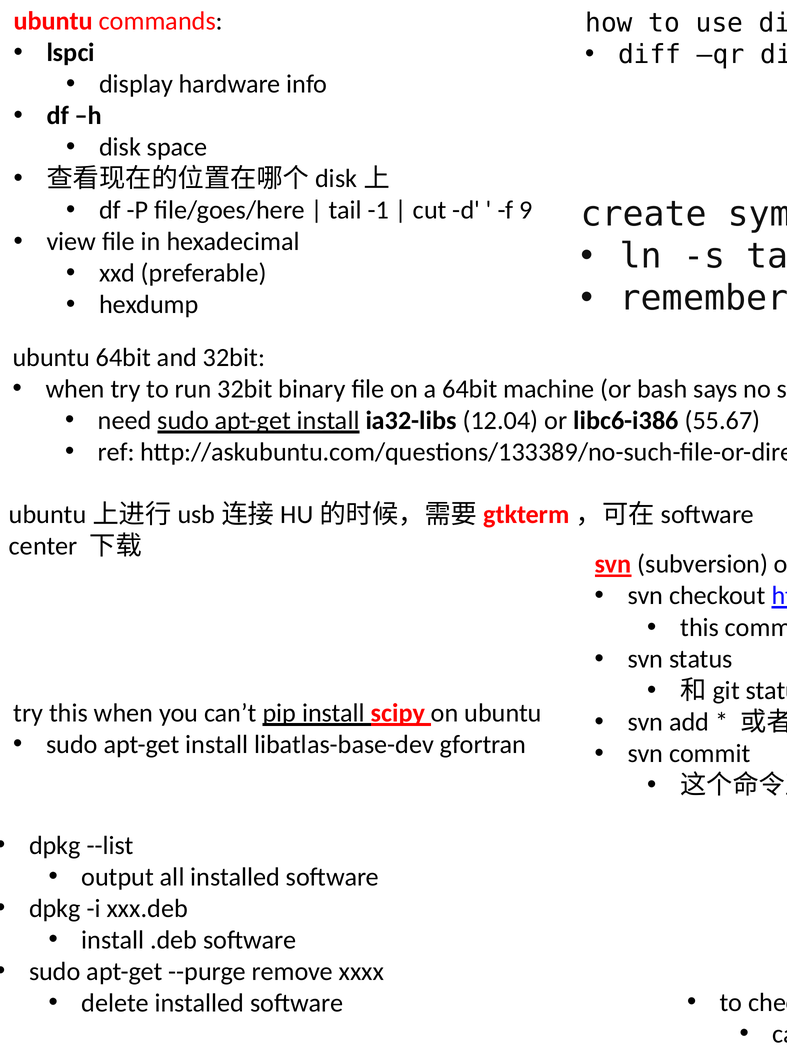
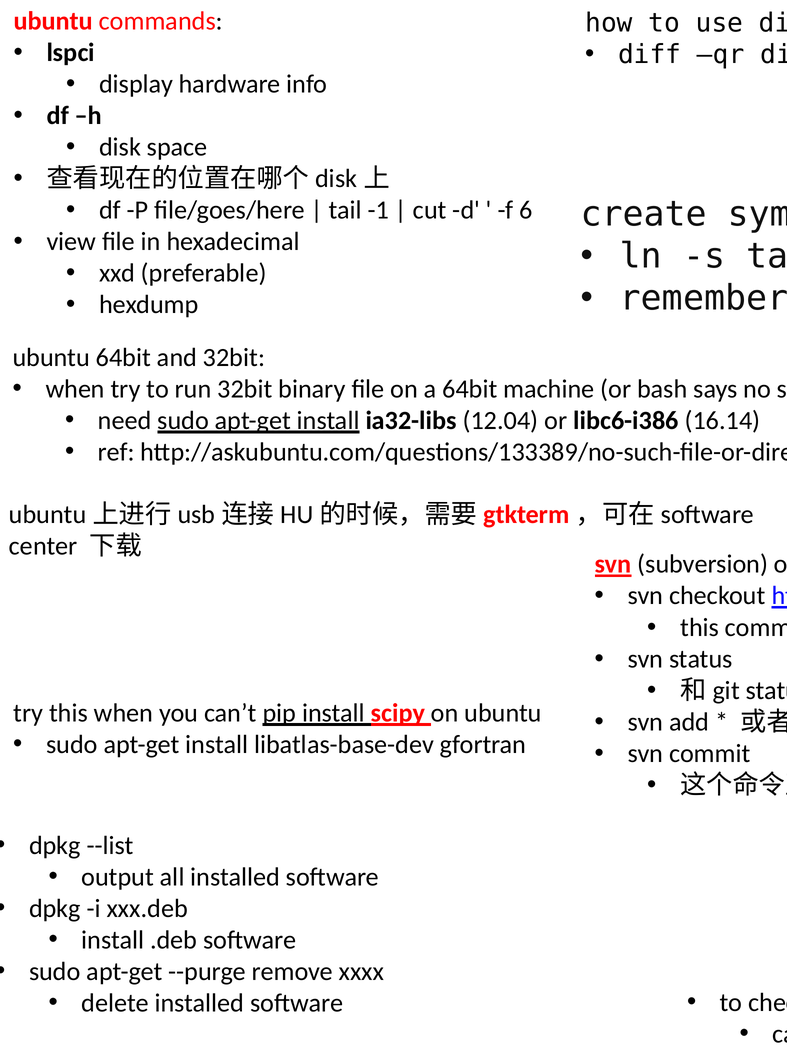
9: 9 -> 6 (526, 210)
55.67: 55.67 -> 16.14 (722, 420)
